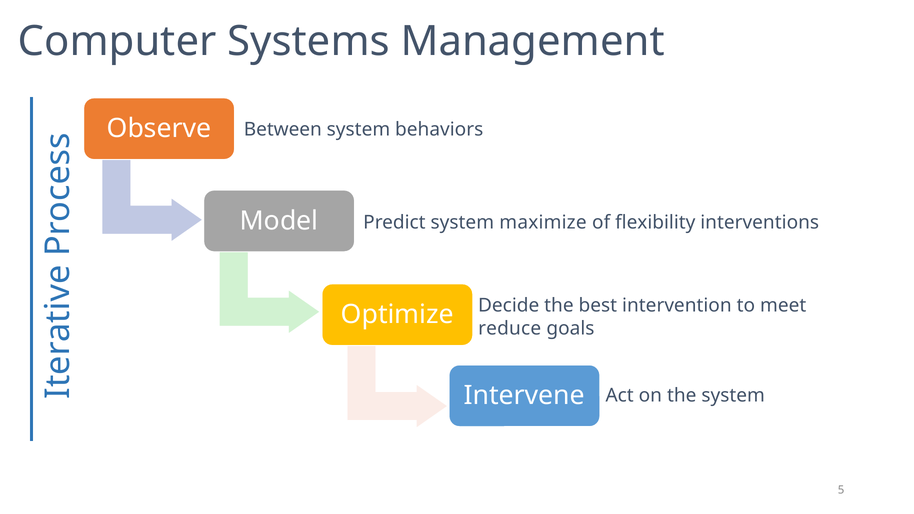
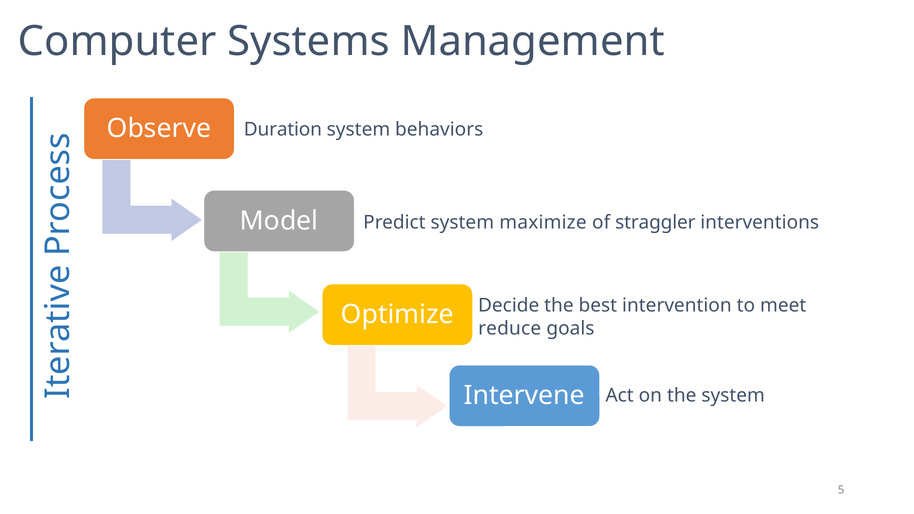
Between: Between -> Duration (283, 129)
flexibility: flexibility -> straggler (655, 223)
